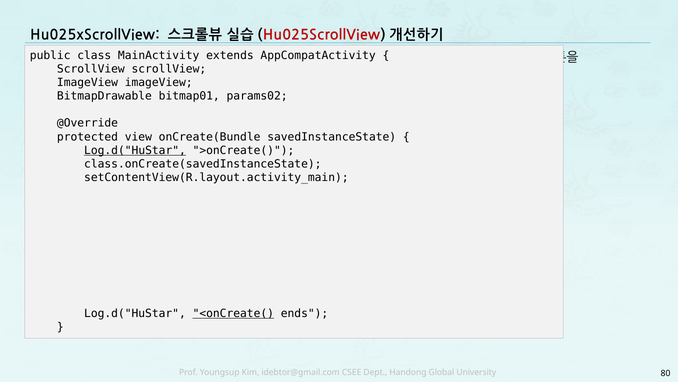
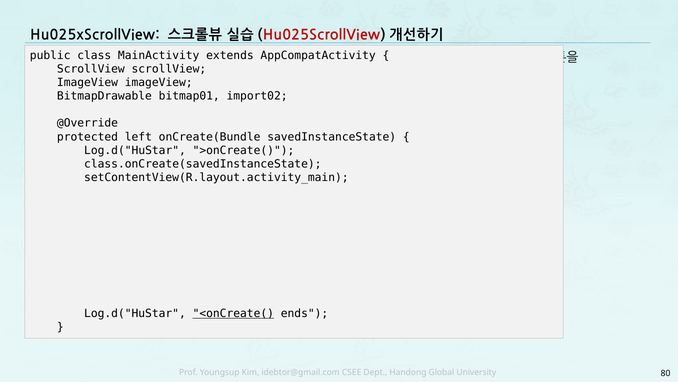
params02: params02 -> import02 (257, 96)
view: view -> left (138, 137)
Log.d("HuStar underline: present -> none (135, 150)
